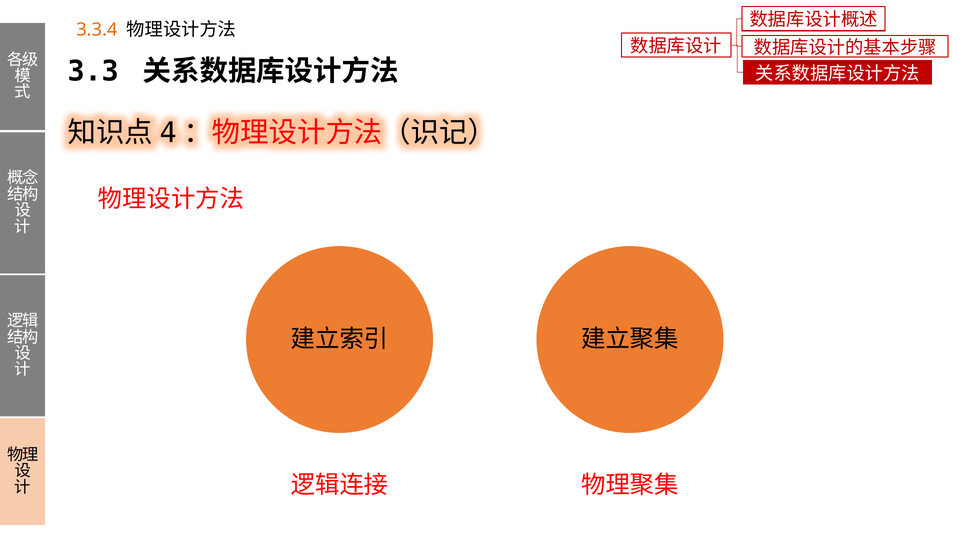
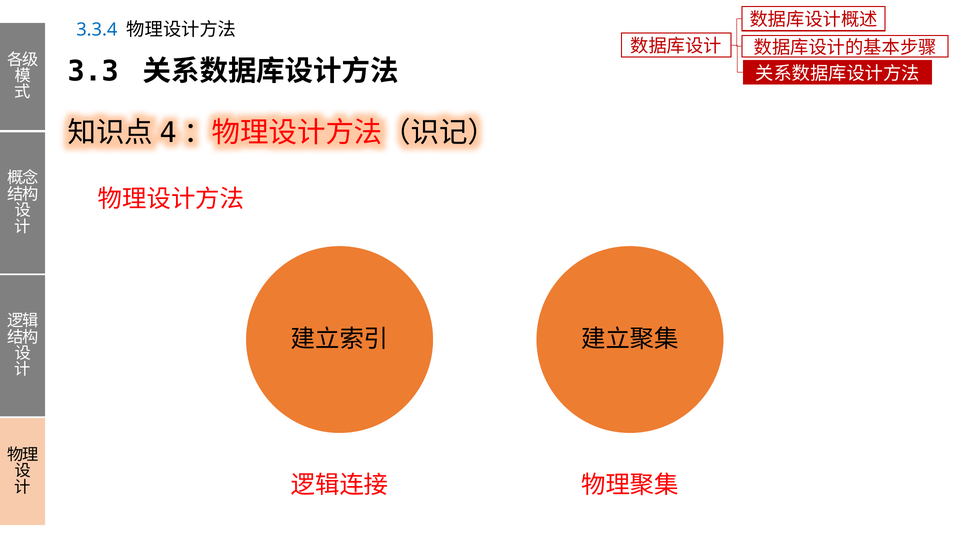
3.3.4 colour: orange -> blue (97, 30)
